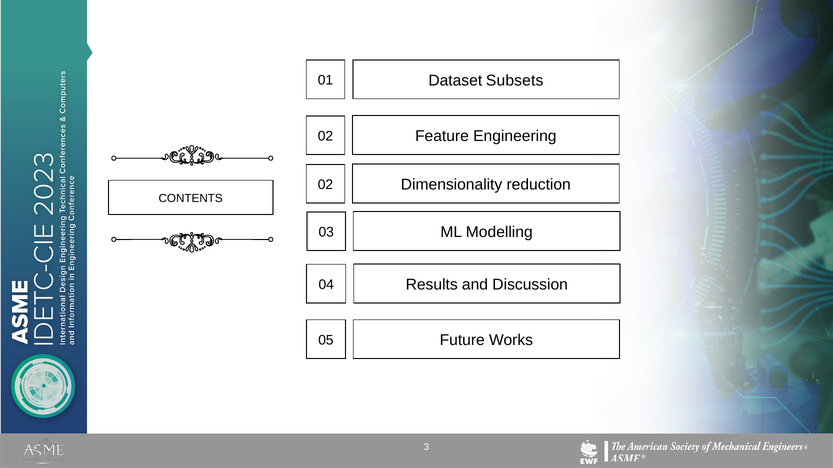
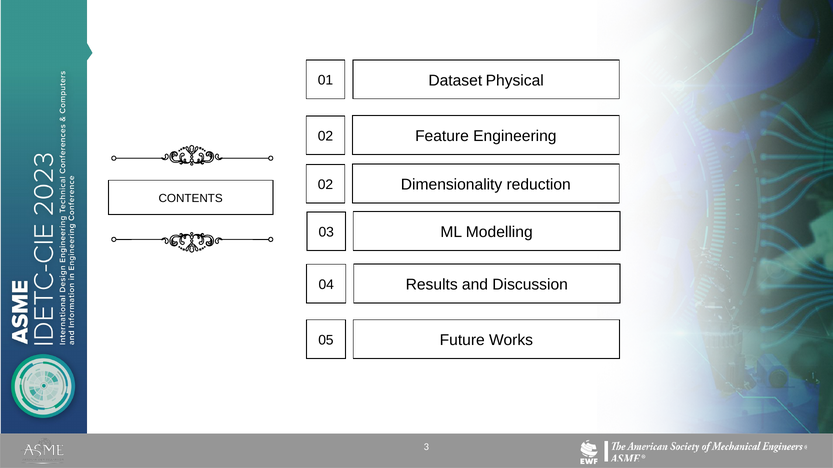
Subsets: Subsets -> Physical (515, 80)
